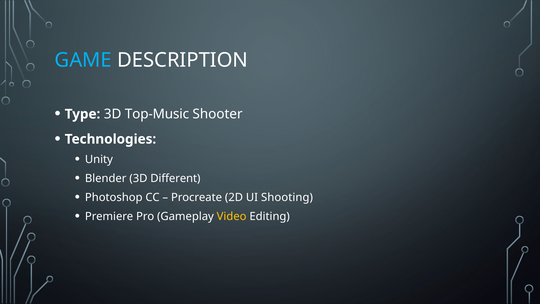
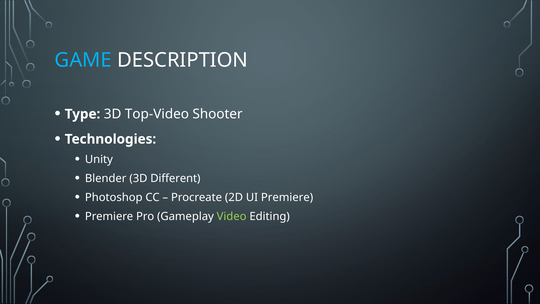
Top-Music: Top-Music -> Top-Video (157, 114)
UI Shooting: Shooting -> Premiere (287, 197)
Video colour: yellow -> light green (232, 216)
